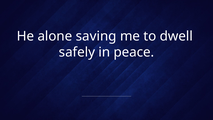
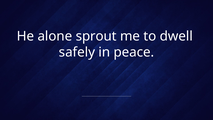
saving: saving -> sprout (96, 36)
